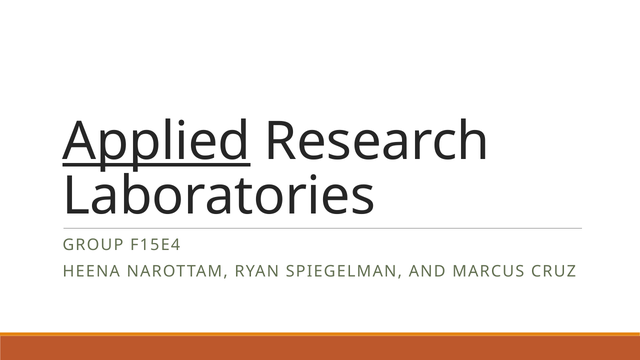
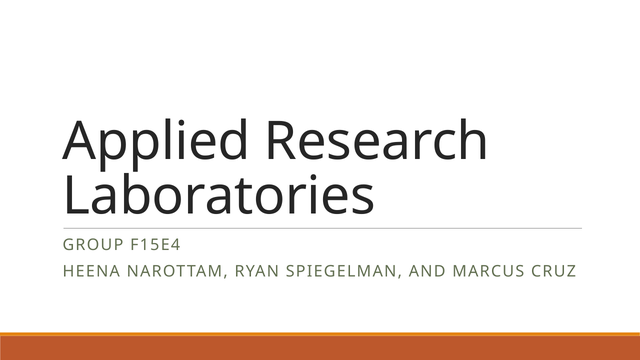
Applied underline: present -> none (157, 142)
